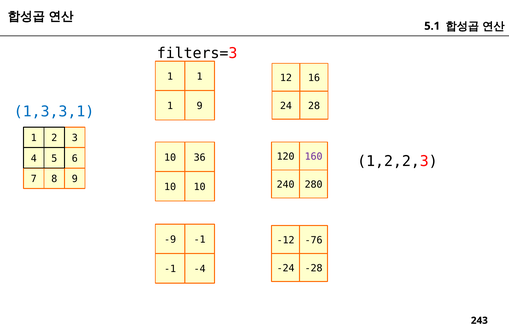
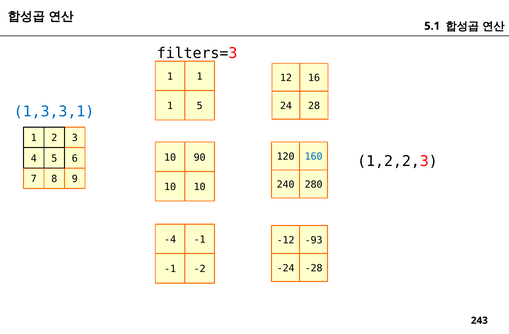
1 9: 9 -> 5 (200, 106)
160 colour: purple -> blue (314, 157)
36: 36 -> 90 (200, 158)
-9: -9 -> -4 (170, 240)
-76: -76 -> -93 (314, 240)
-4: -4 -> -2 (200, 269)
